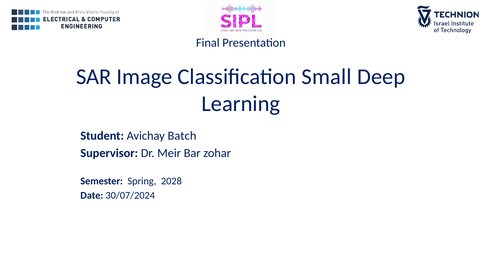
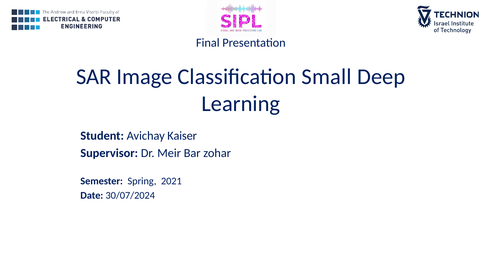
Batch: Batch -> Kaiser (182, 136)
2028: 2028 -> 2021 (171, 181)
